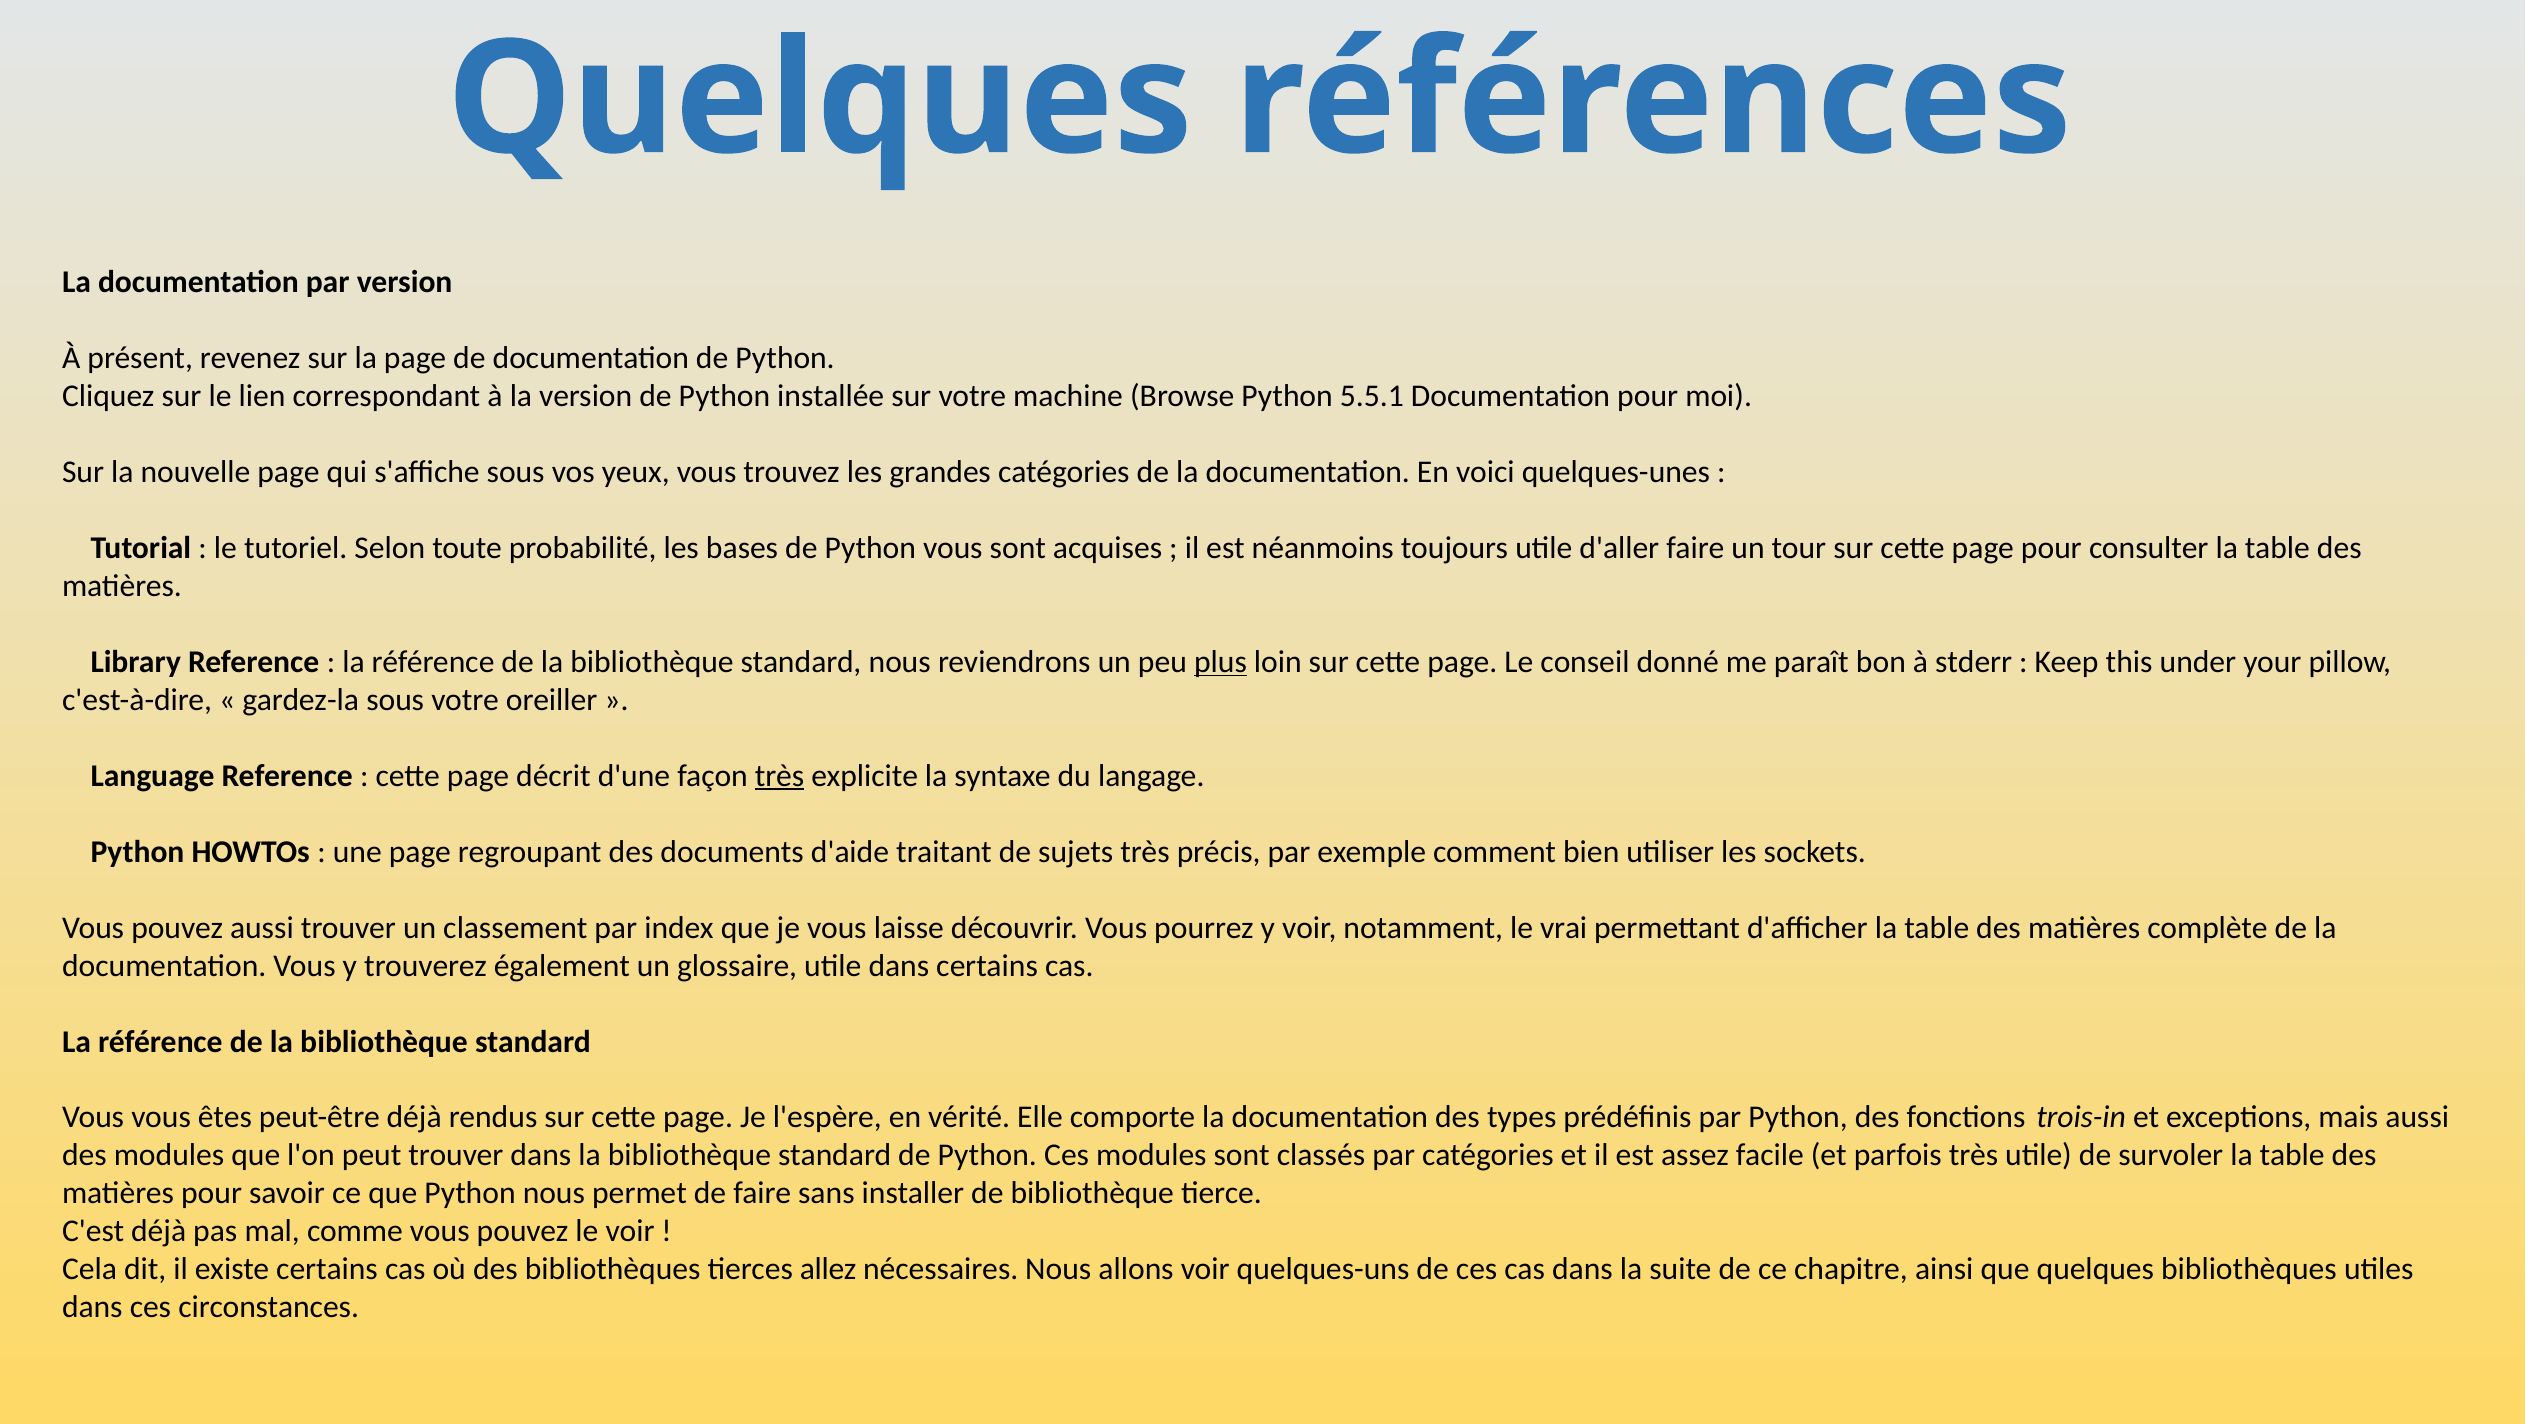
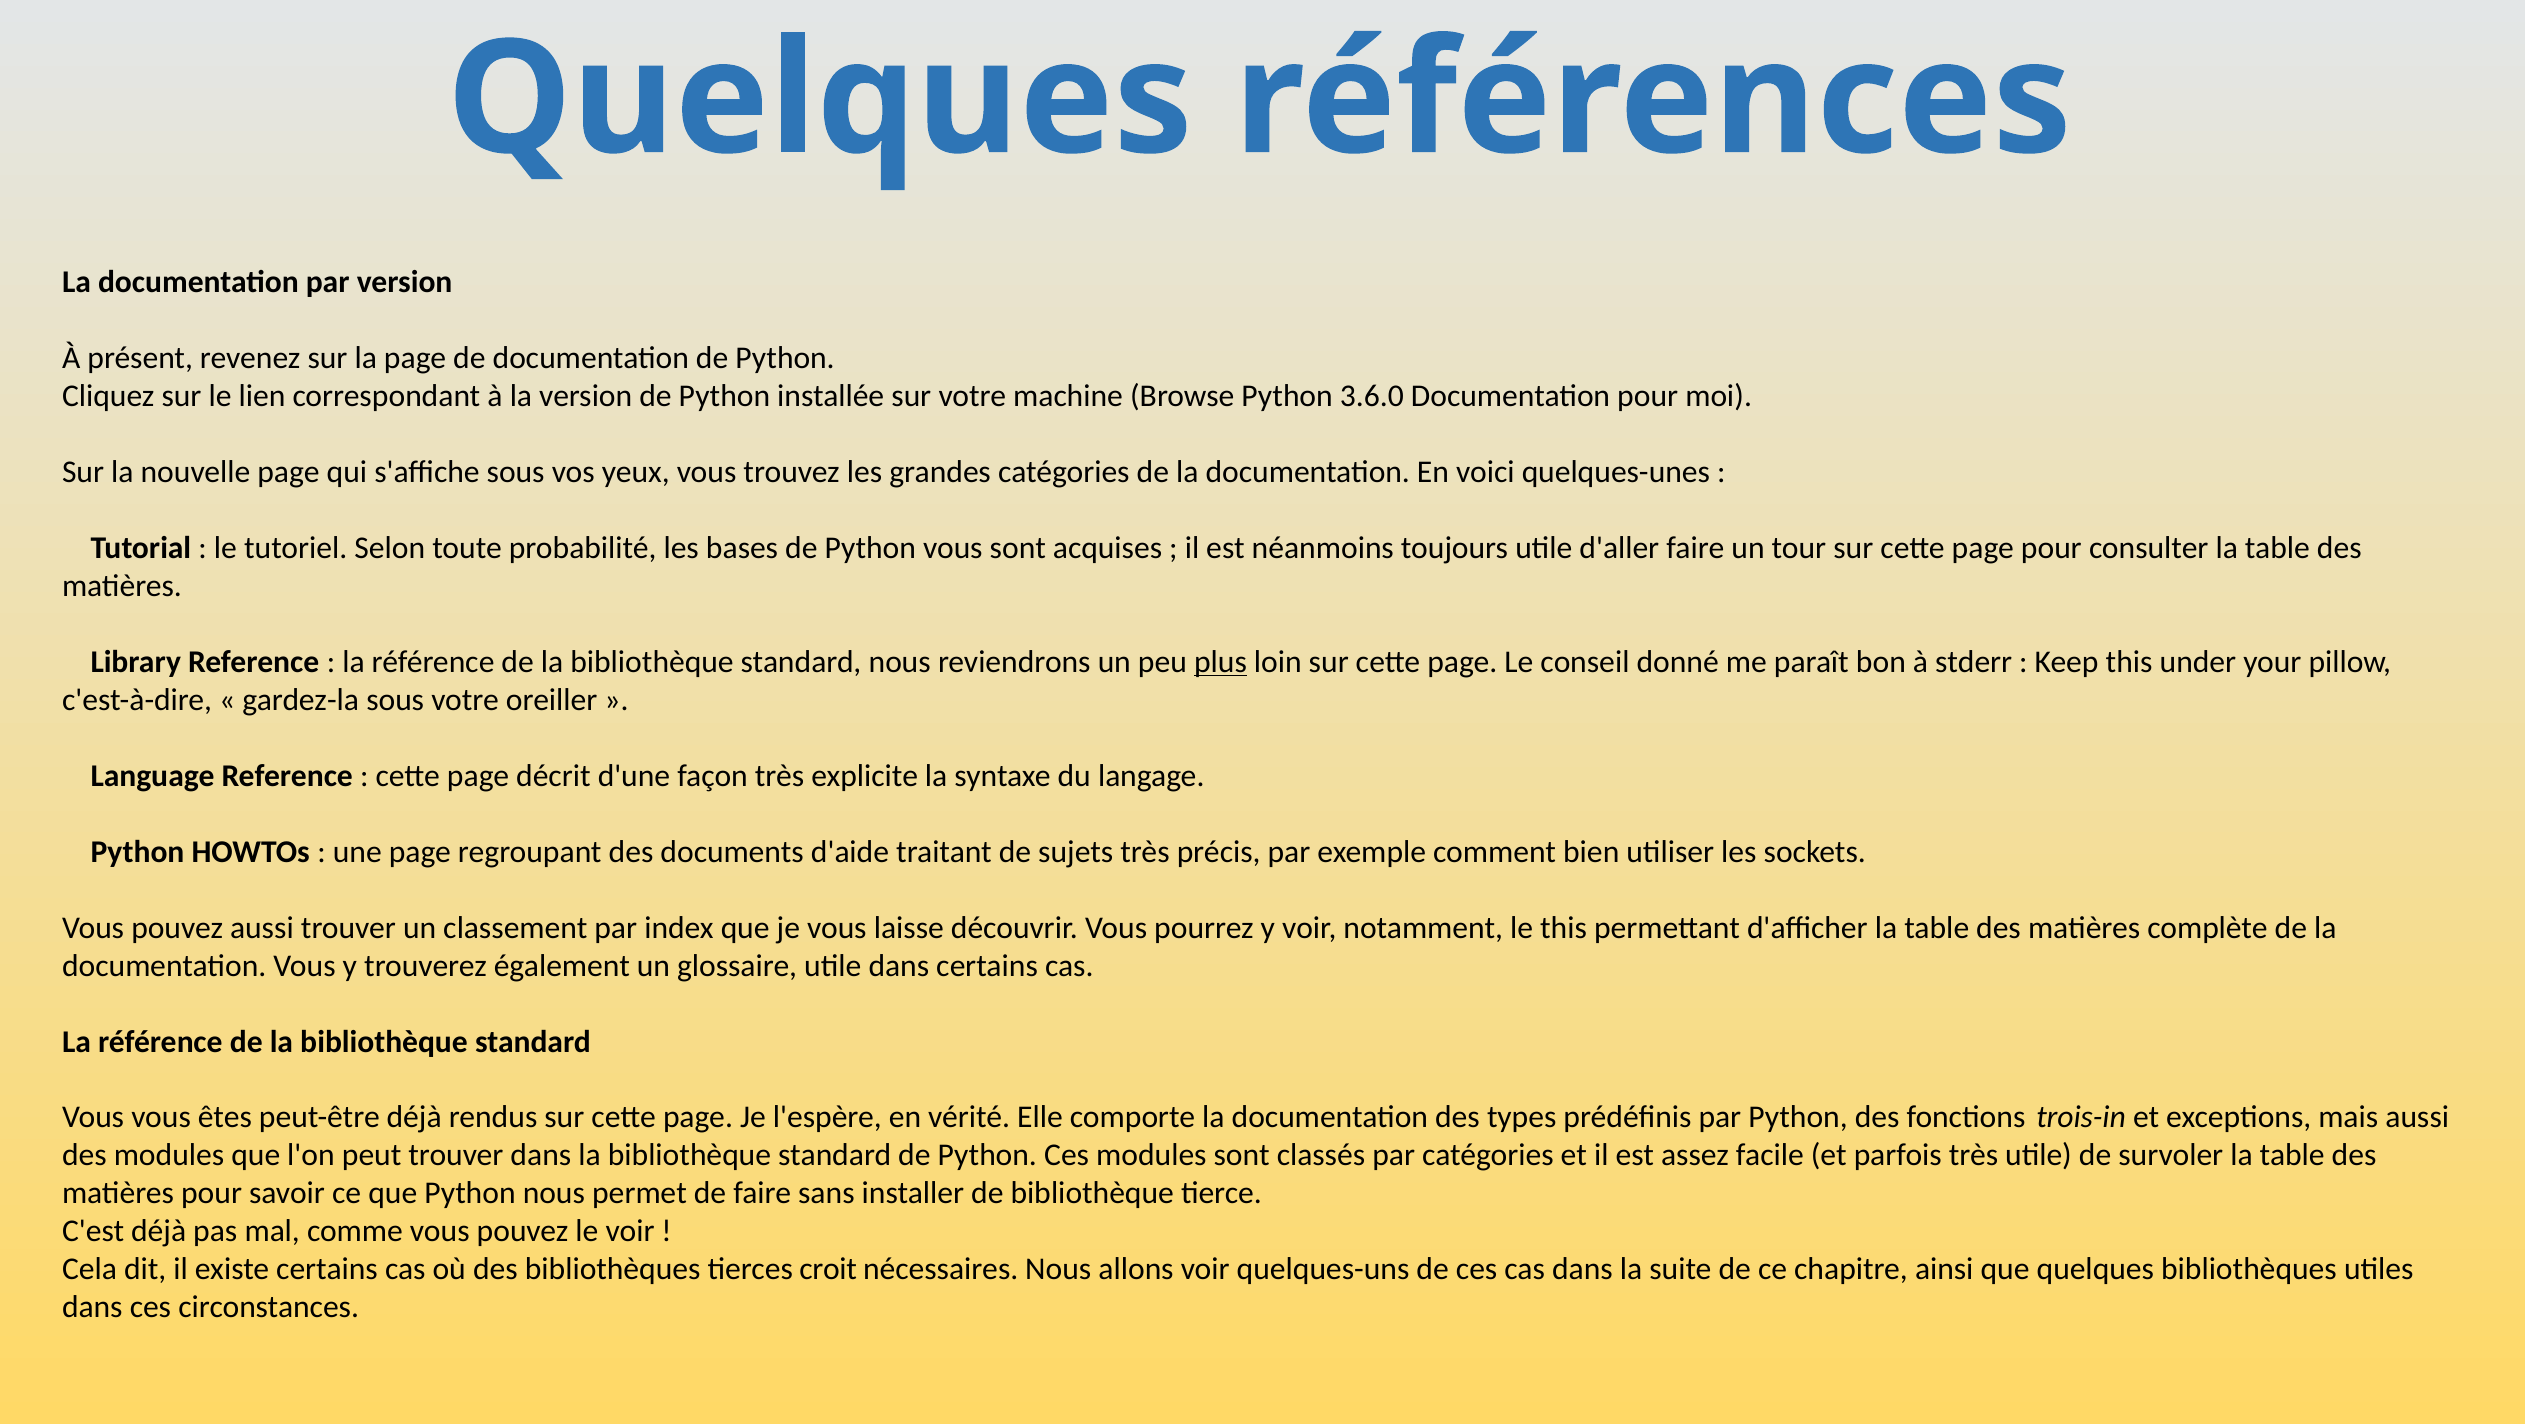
5.5.1: 5.5.1 -> 3.6.0 (1372, 396)
très underline: present -> none (779, 776)
le vrai: vrai -> this (1564, 927)
allez: allez -> croit (828, 1269)
